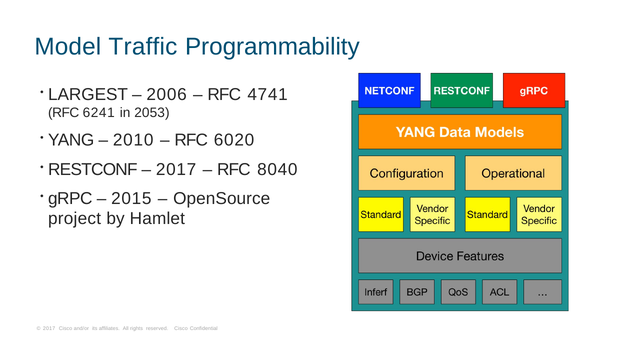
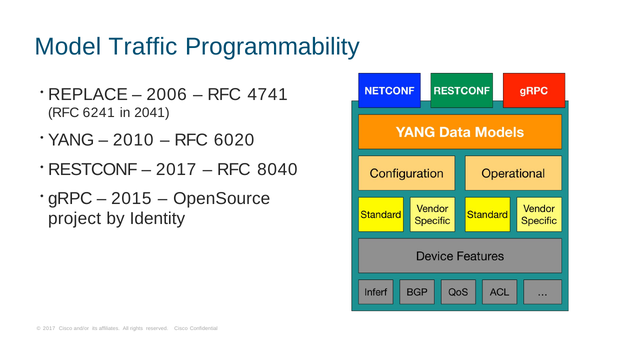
LARGEST: LARGEST -> REPLACE (88, 95)
2053: 2053 -> 2041 (152, 113)
Hamlet: Hamlet -> Identity (157, 219)
